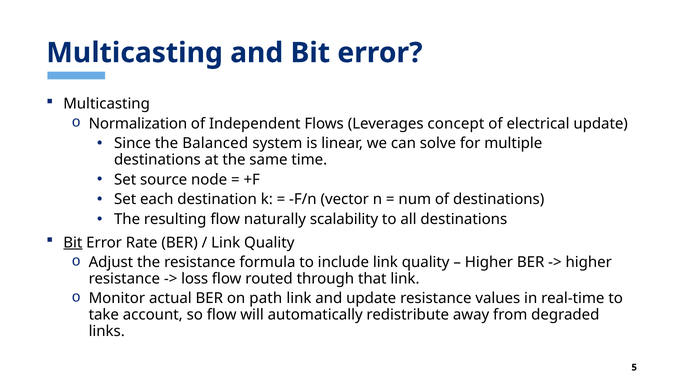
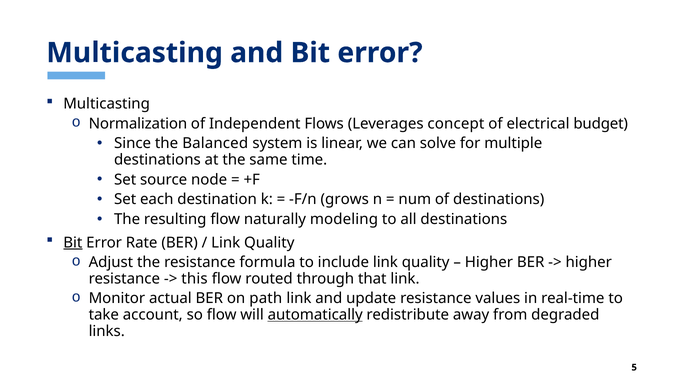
electrical update: update -> budget (601, 124)
vector: vector -> grows (345, 199)
scalability: scalability -> modeling (344, 219)
loss: loss -> this (194, 278)
automatically underline: none -> present (315, 314)
